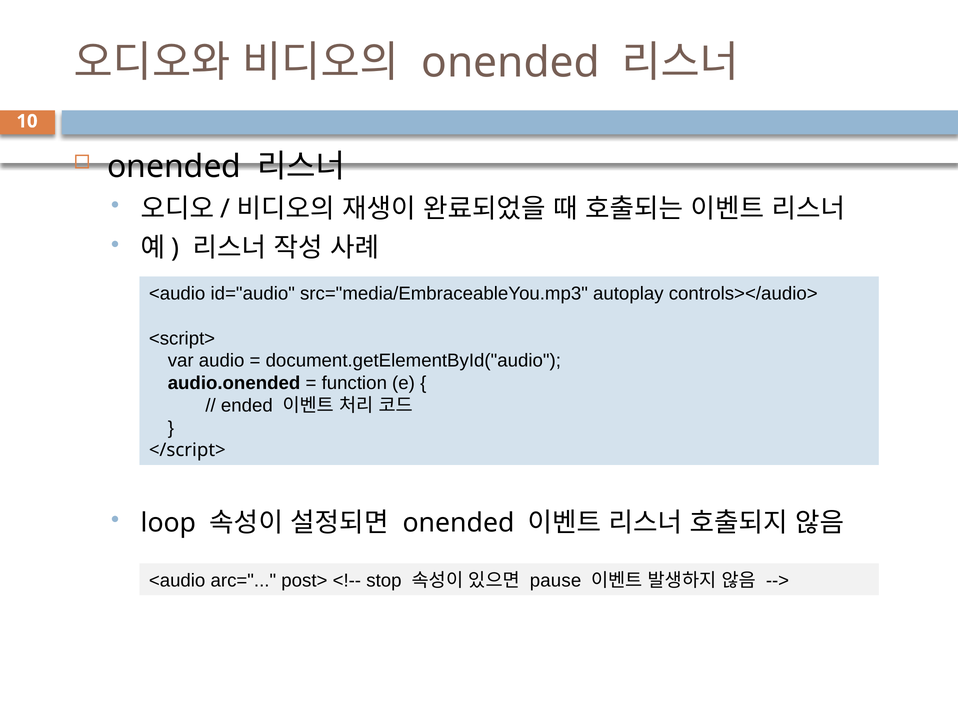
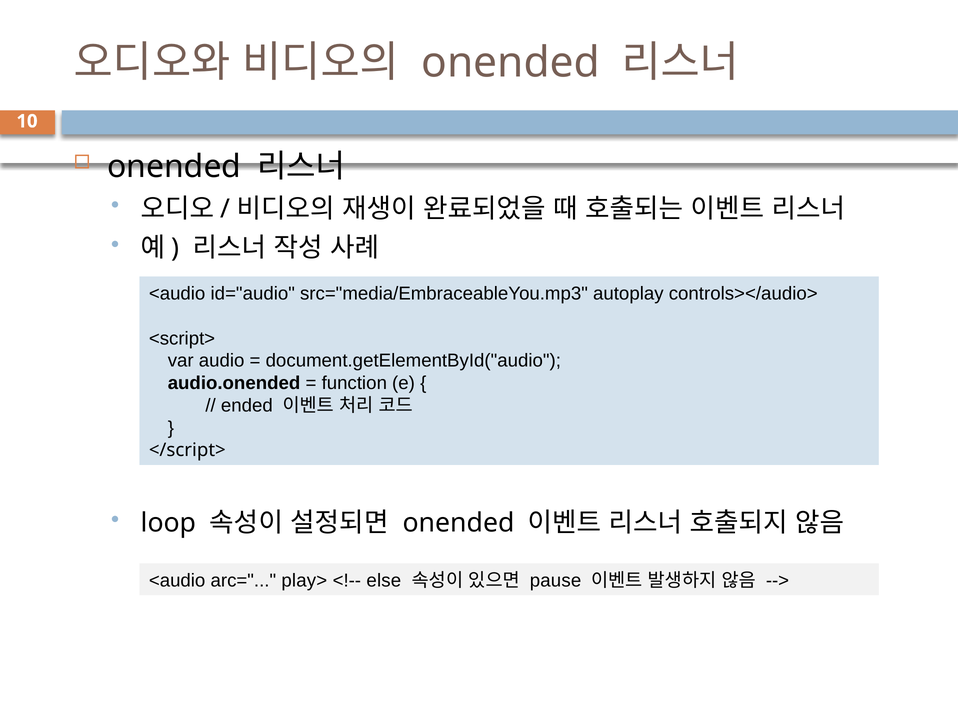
post>: post> -> play> (304, 580)
stop: stop -> else (384, 580)
